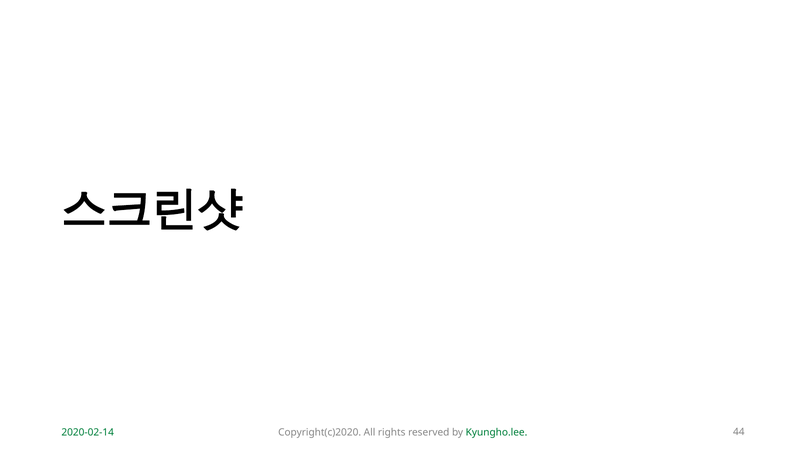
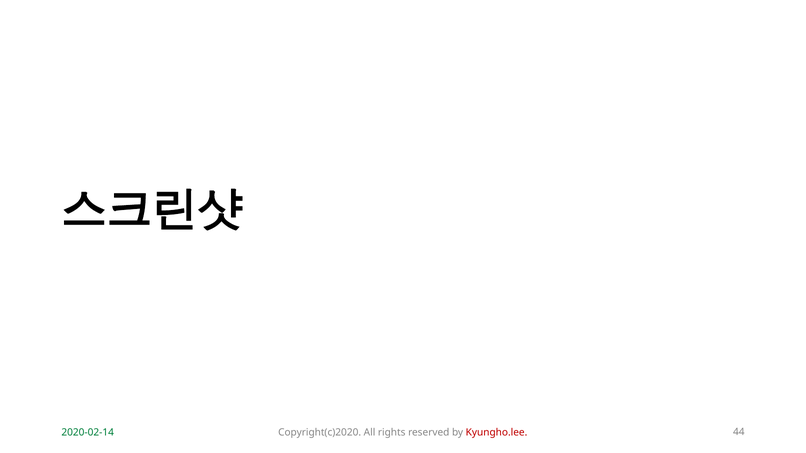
Kyungho.lee colour: green -> red (497, 433)
